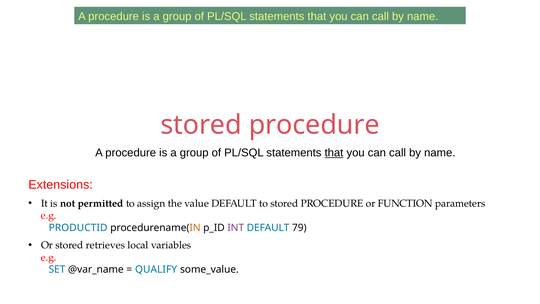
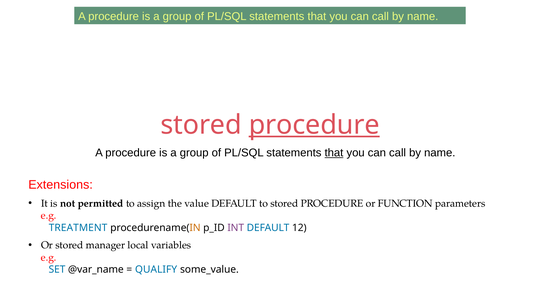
procedure underline: none -> present (314, 125)
PRODUCTID: PRODUCTID -> TREATMENT (78, 228)
79: 79 -> 12 (299, 228)
retrieves: retrieves -> manager (106, 245)
